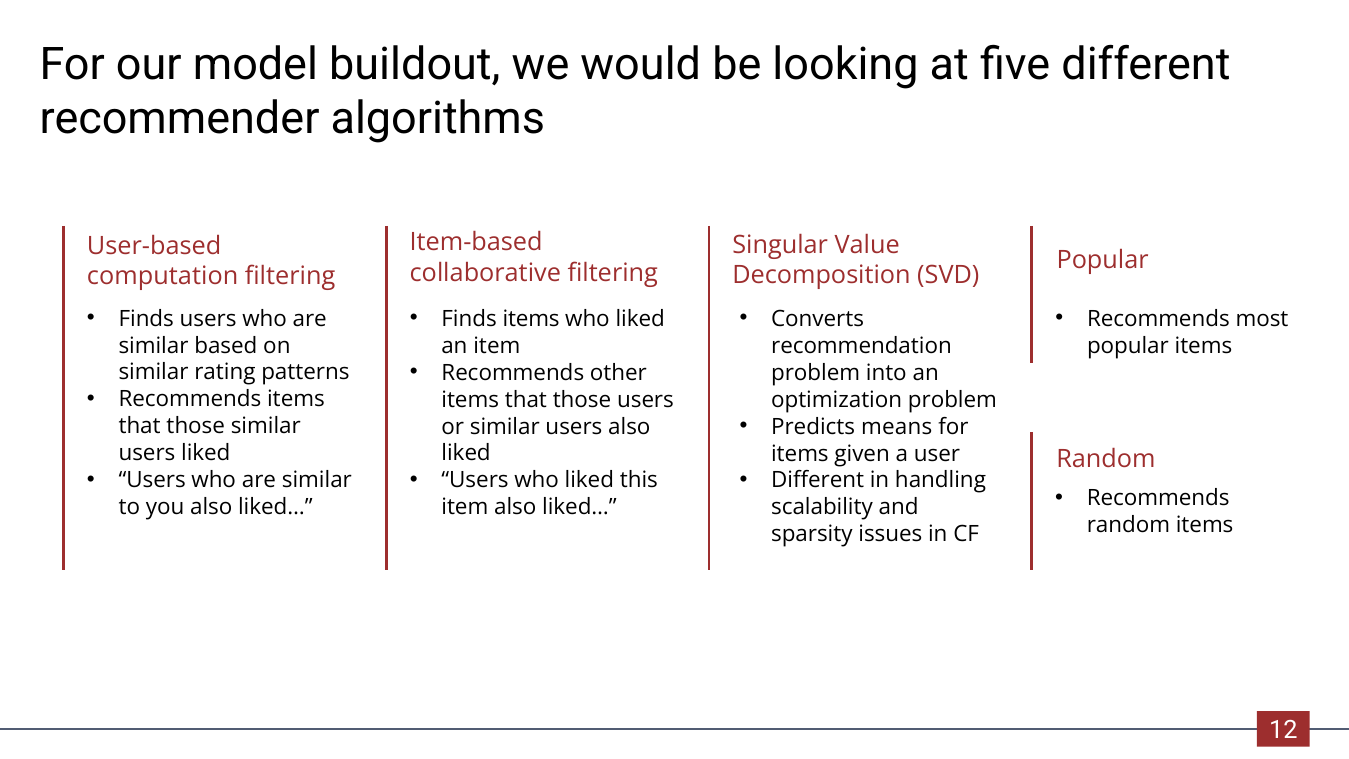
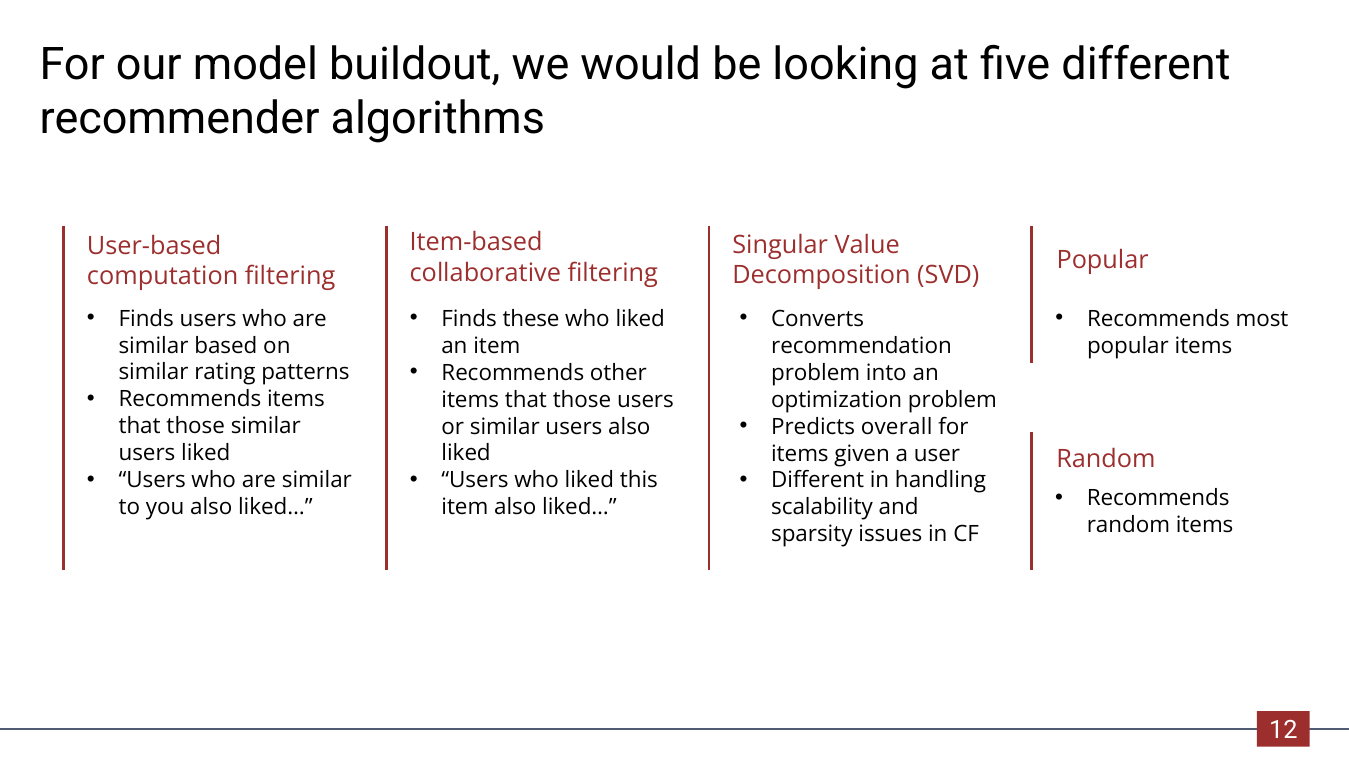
Finds items: items -> these (531, 319)
means: means -> overall (897, 427)
